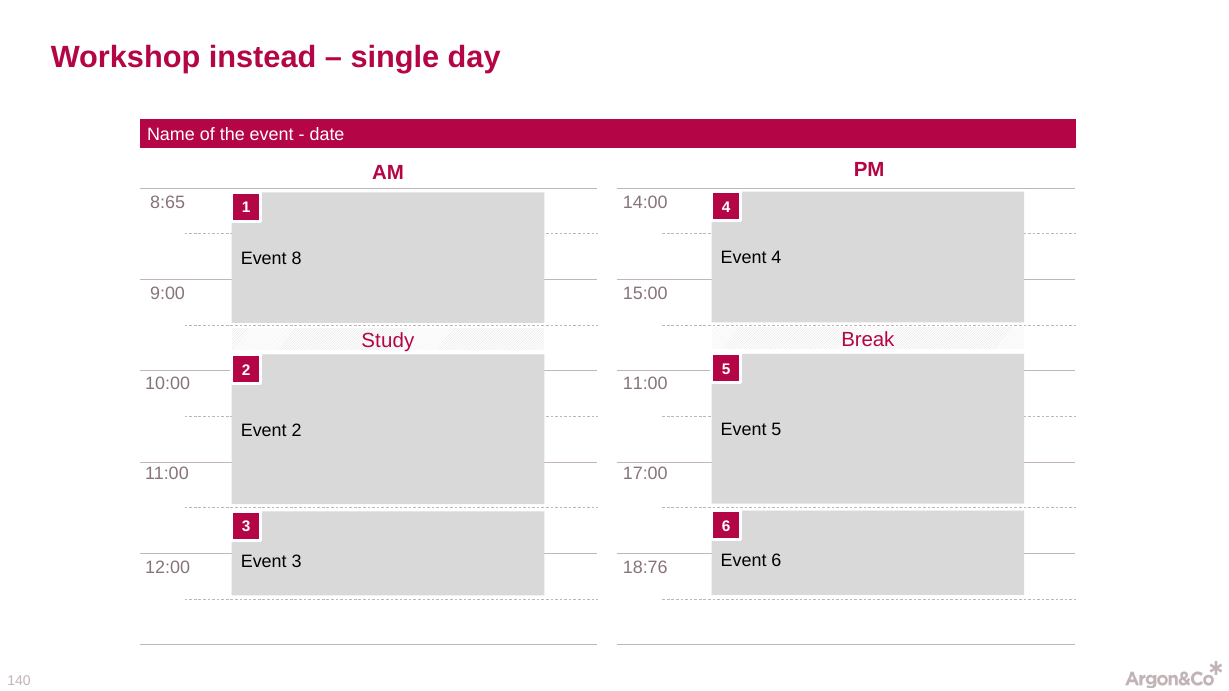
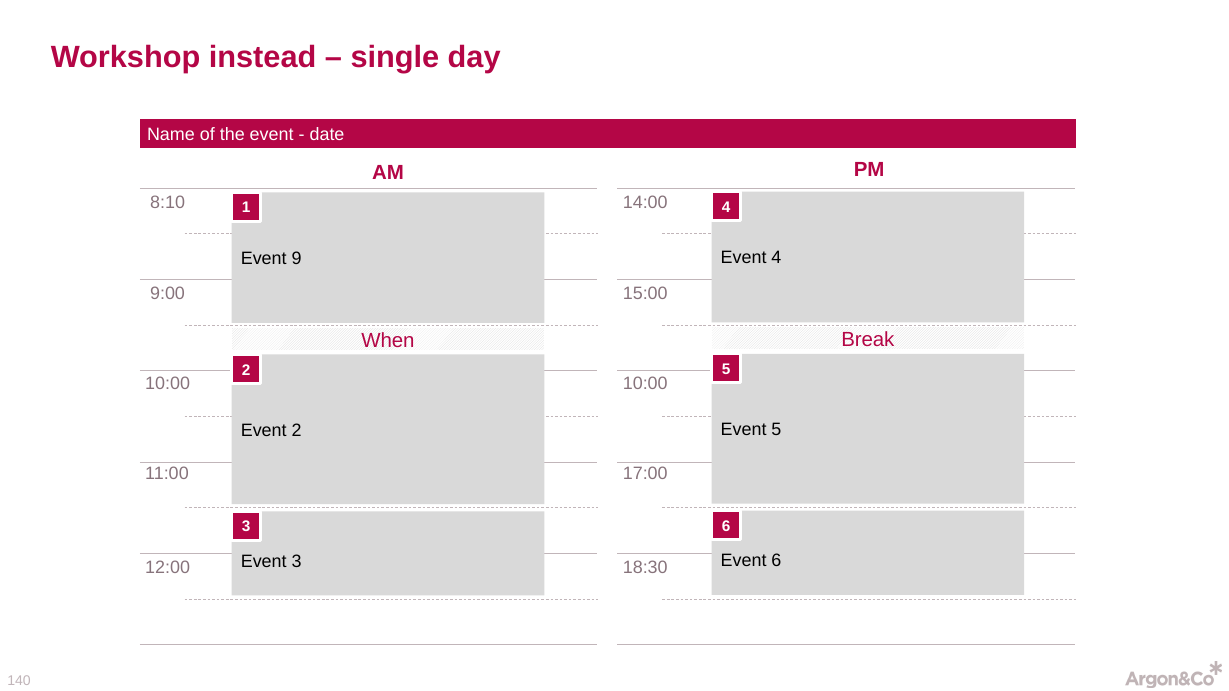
8:65: 8:65 -> 8:10 (168, 203)
8: 8 -> 9 (297, 259)
Study: Study -> When (388, 340)
11:00: 11:00 -> 10:00 (645, 383)
18:76: 18:76 -> 18:30 (645, 568)
